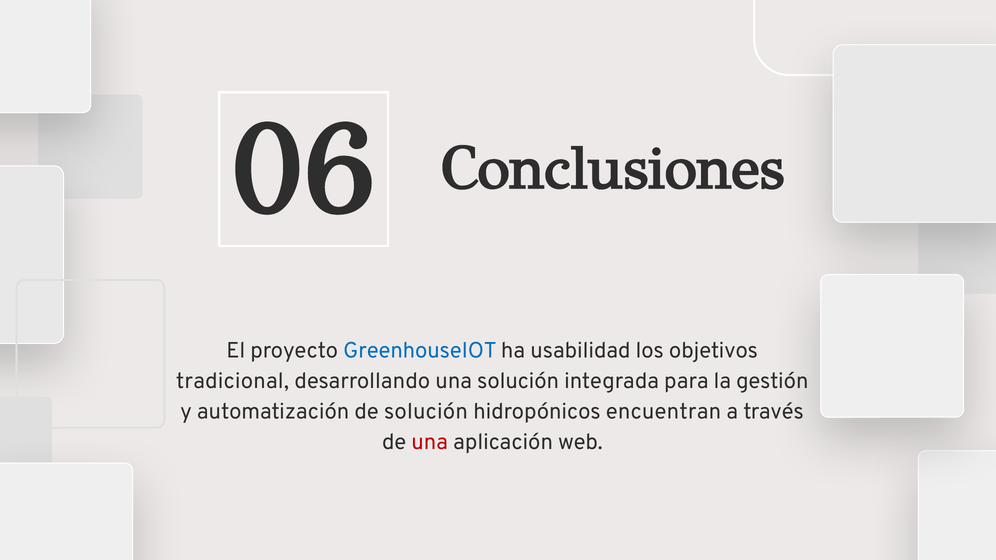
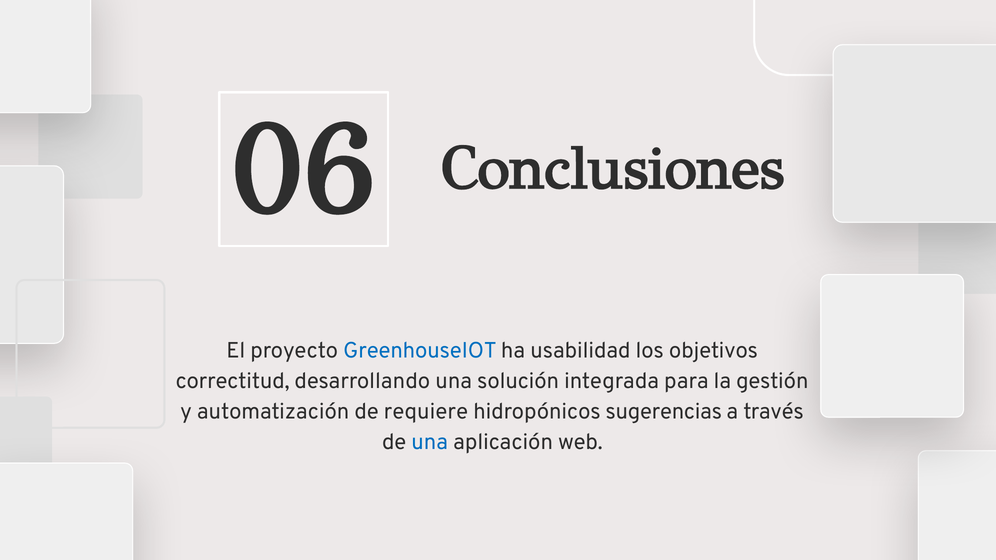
tradicional: tradicional -> correctitud (233, 381)
de solución: solución -> requiere (426, 412)
encuentran: encuentran -> sugerencias (664, 412)
una colour: red -> blue (430, 442)
